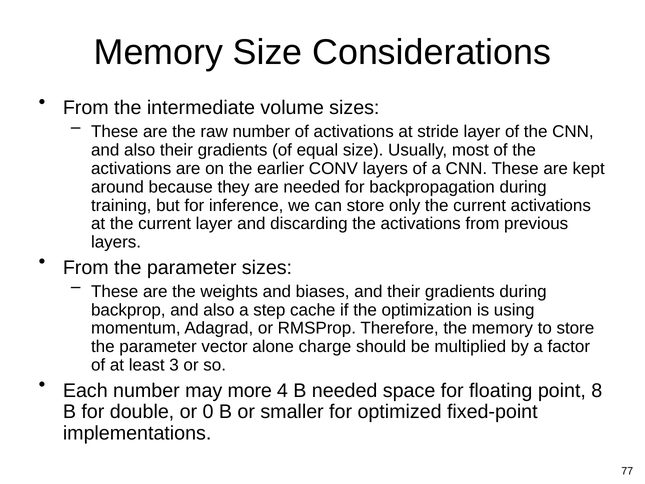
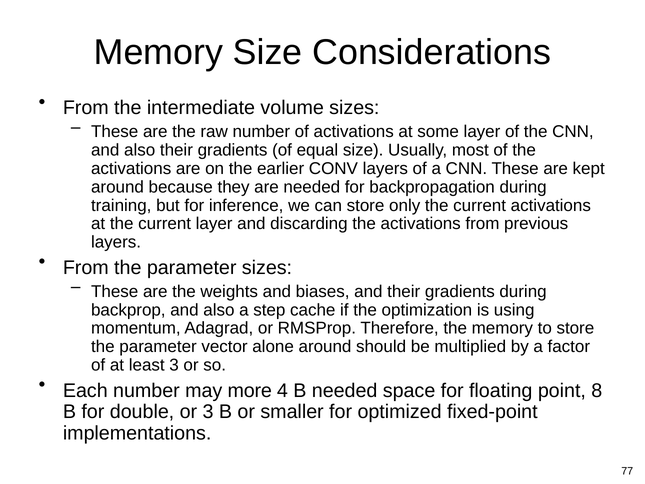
stride: stride -> some (438, 132)
alone charge: charge -> around (325, 347)
or 0: 0 -> 3 (208, 412)
